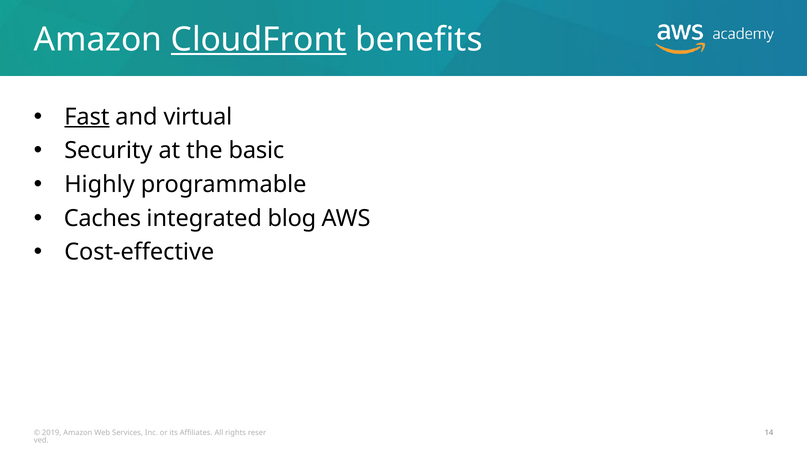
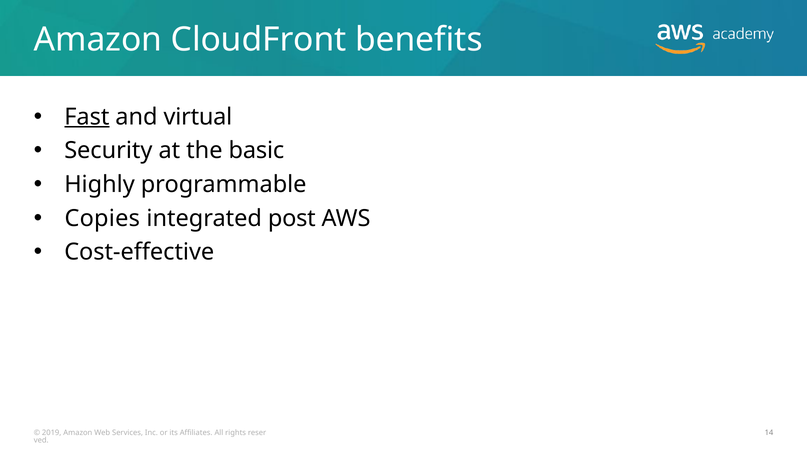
CloudFront underline: present -> none (259, 40)
Caches: Caches -> Copies (102, 218)
blog: blog -> post (292, 218)
